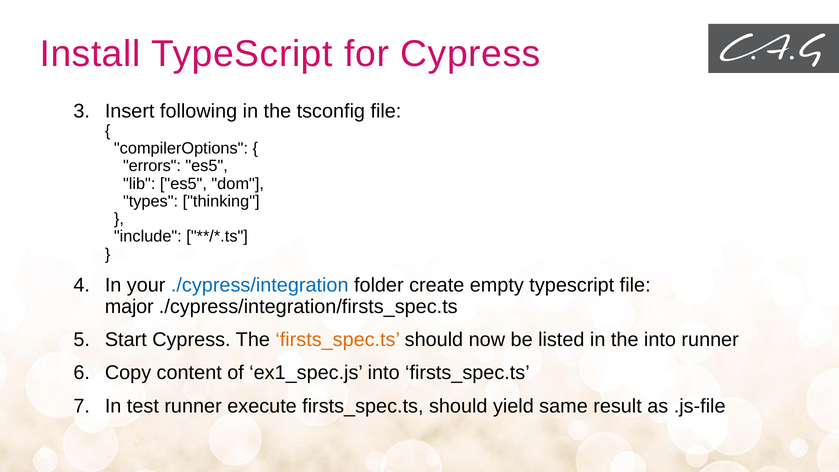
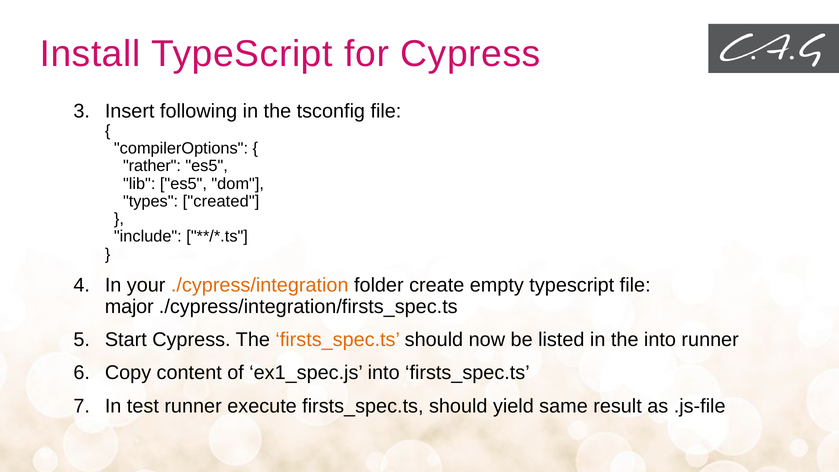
errors: errors -> rather (152, 166)
thinking: thinking -> created (221, 201)
./cypress/integration colour: blue -> orange (260, 285)
